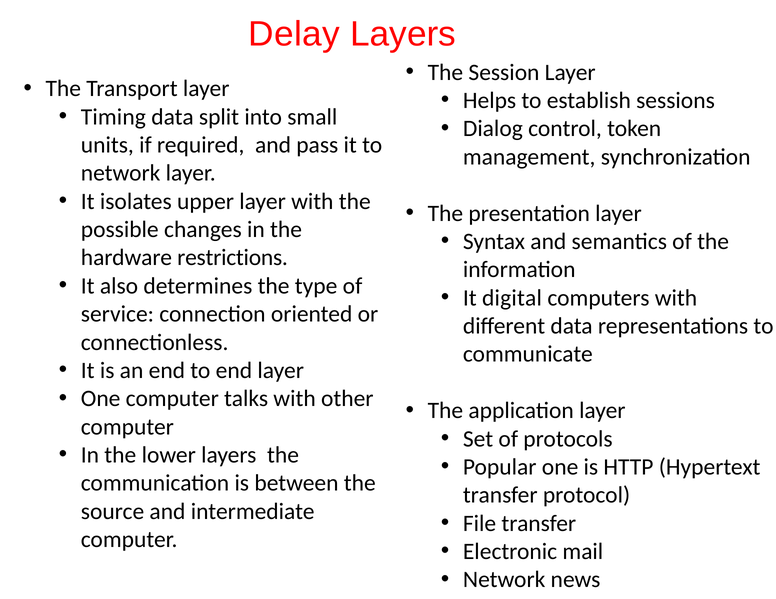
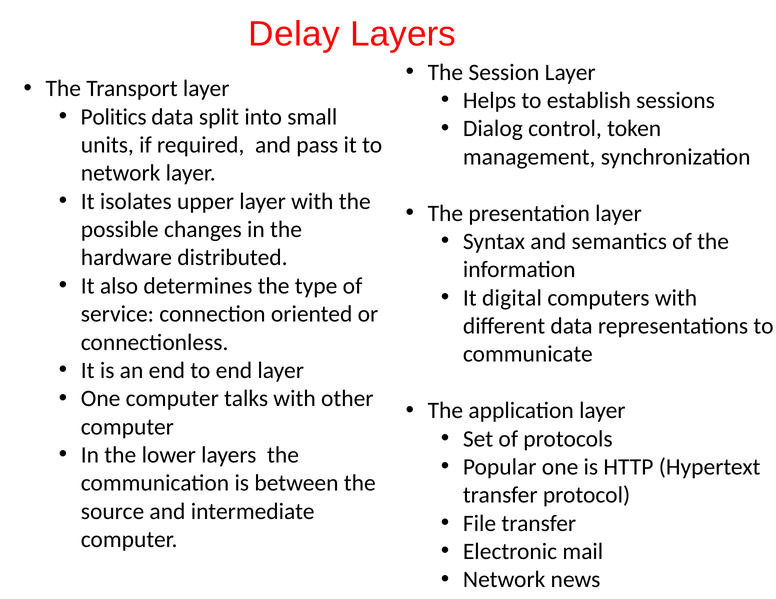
Timing: Timing -> Politics (114, 117)
restrictions: restrictions -> distributed (232, 258)
